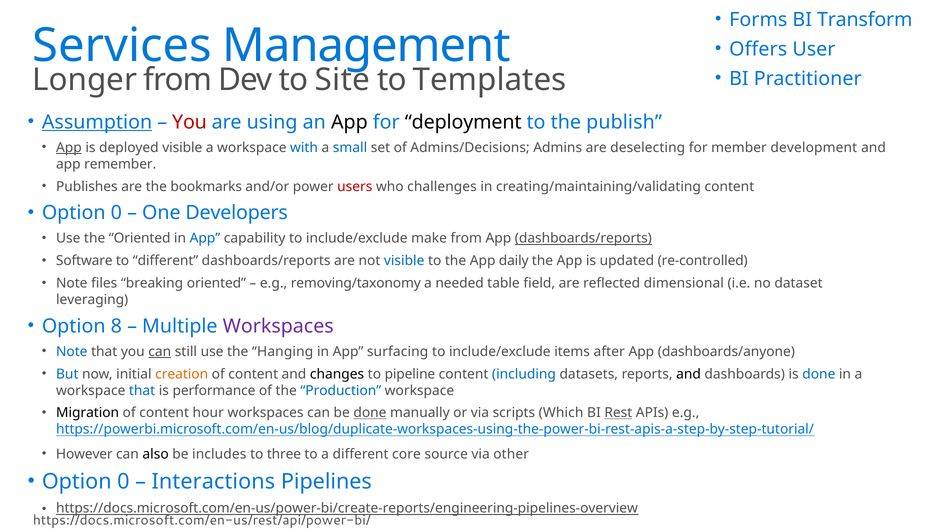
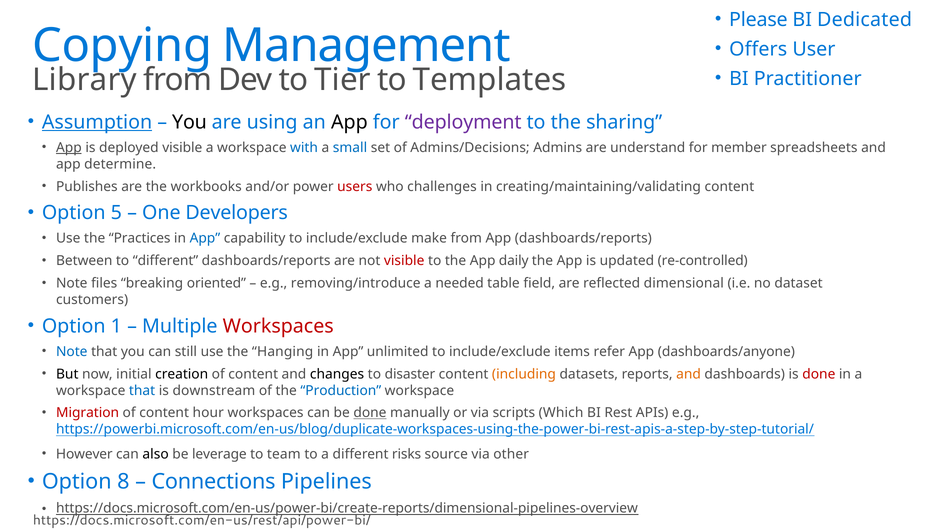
Forms: Forms -> Please (758, 20)
Transform: Transform -> Dedicated (865, 20)
Services: Services -> Copying (122, 46)
Longer: Longer -> Library (84, 80)
Site: Site -> Tier (343, 80)
You colour: red -> black (189, 122)
deployment colour: black -> purple (463, 122)
publish: publish -> sharing (624, 122)
deselecting: deselecting -> understand (648, 148)
development: development -> spreadsheets (814, 148)
remember: remember -> determine (120, 164)
bookmarks: bookmarks -> workbooks (206, 187)
0: 0 -> 5 (116, 213)
the Oriented: Oriented -> Practices (140, 239)
dashboards/reports underline: present -> none (583, 239)
Software: Software -> Between (84, 261)
visible colour: blue -> red (404, 261)
removing/taxonomy: removing/taxonomy -> removing/introduce (356, 283)
leveraging: leveraging -> customers (92, 300)
8: 8 -> 1 (116, 326)
Workspaces colour: purple -> red (278, 326)
can underline: present -> none (160, 352)
surfacing: surfacing -> unlimited (398, 352)
after: after -> refer (609, 352)
But colour: blue -> black (67, 374)
creation colour: orange -> black (182, 374)
pipeline: pipeline -> disaster (410, 374)
including colour: blue -> orange (524, 374)
and colour: black -> orange (689, 374)
done colour: blue -> red (819, 374)
performance: performance -> downstream (214, 391)
Migration colour: black -> red (88, 413)
Rest underline: present -> none (618, 413)
includes: includes -> leverage (219, 454)
three: three -> team (284, 454)
core: core -> risks (407, 454)
0: 0 -> 8 (123, 482)
Interactions: Interactions -> Connections (214, 482)
https://docs.microsoft.com/en-us/power-bi/create-reports/engineering-pipelines-overview: https://docs.microsoft.com/en-us/power-bi/create-reports/engineering-pipelines-overview -> https://docs.microsoft.com/en-us/power-bi/create-reports/dimensional-pipelines-overview (347, 509)
